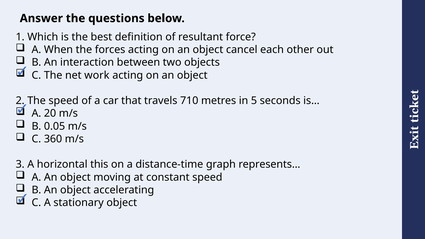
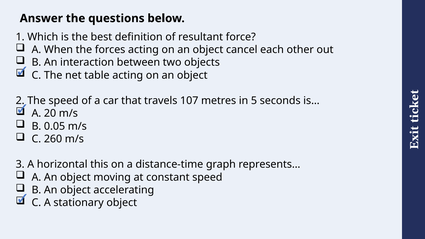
work: work -> table (97, 75)
710: 710 -> 107 (189, 101)
360: 360 -> 260 (53, 139)
